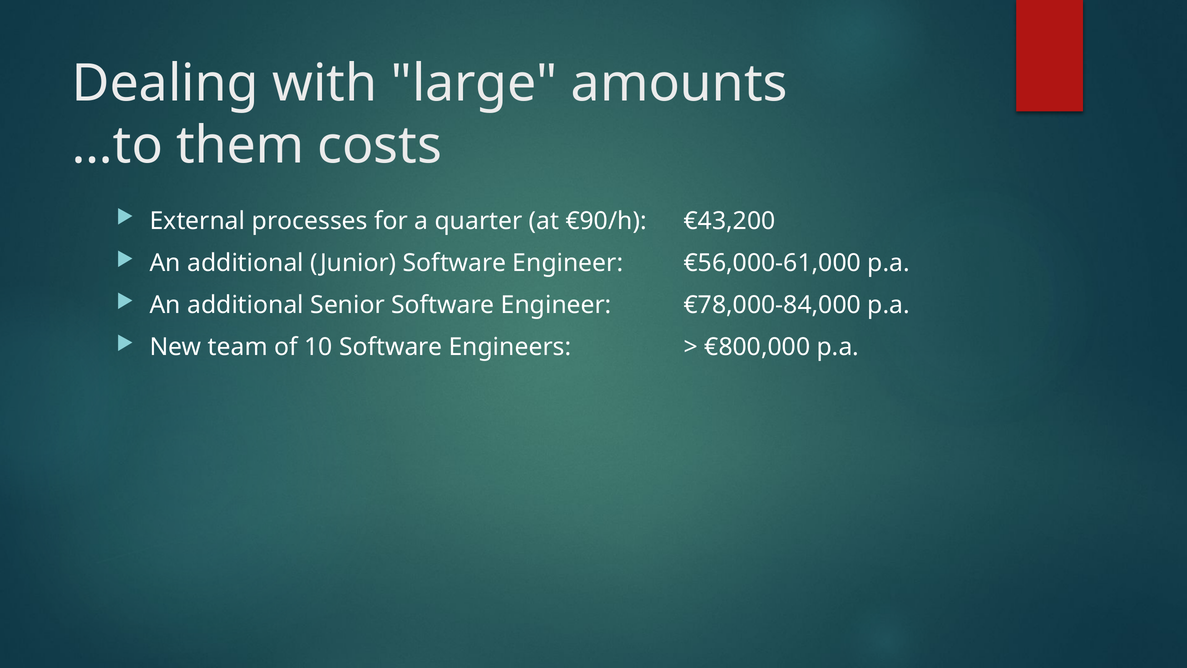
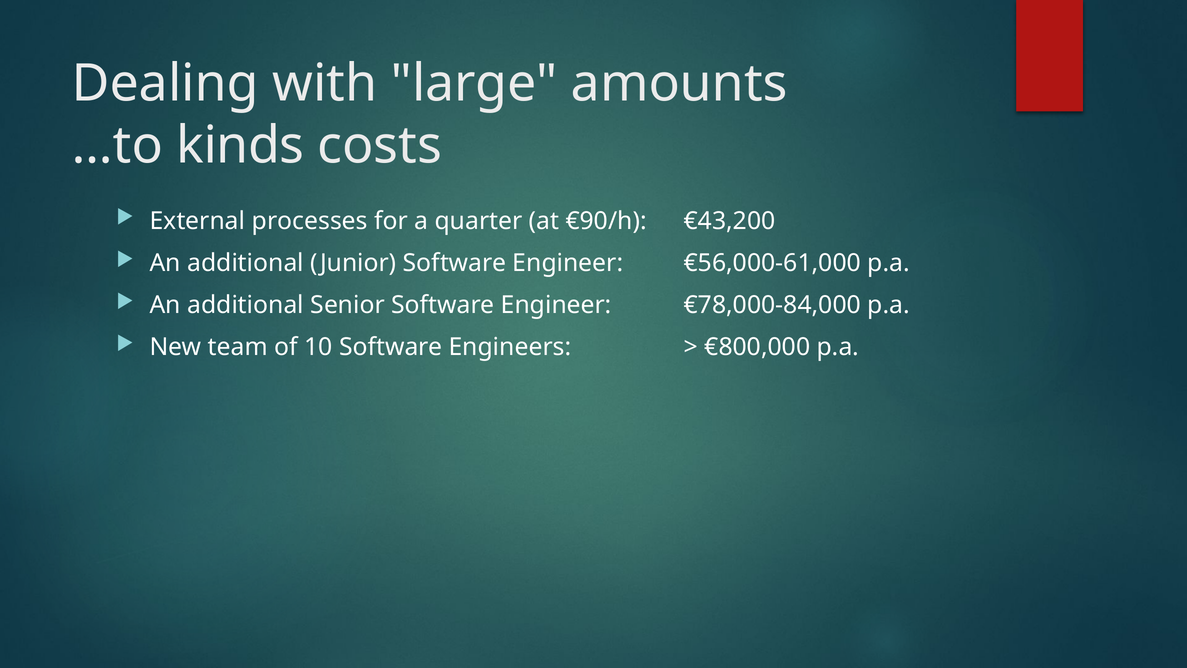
them: them -> kinds (240, 146)
